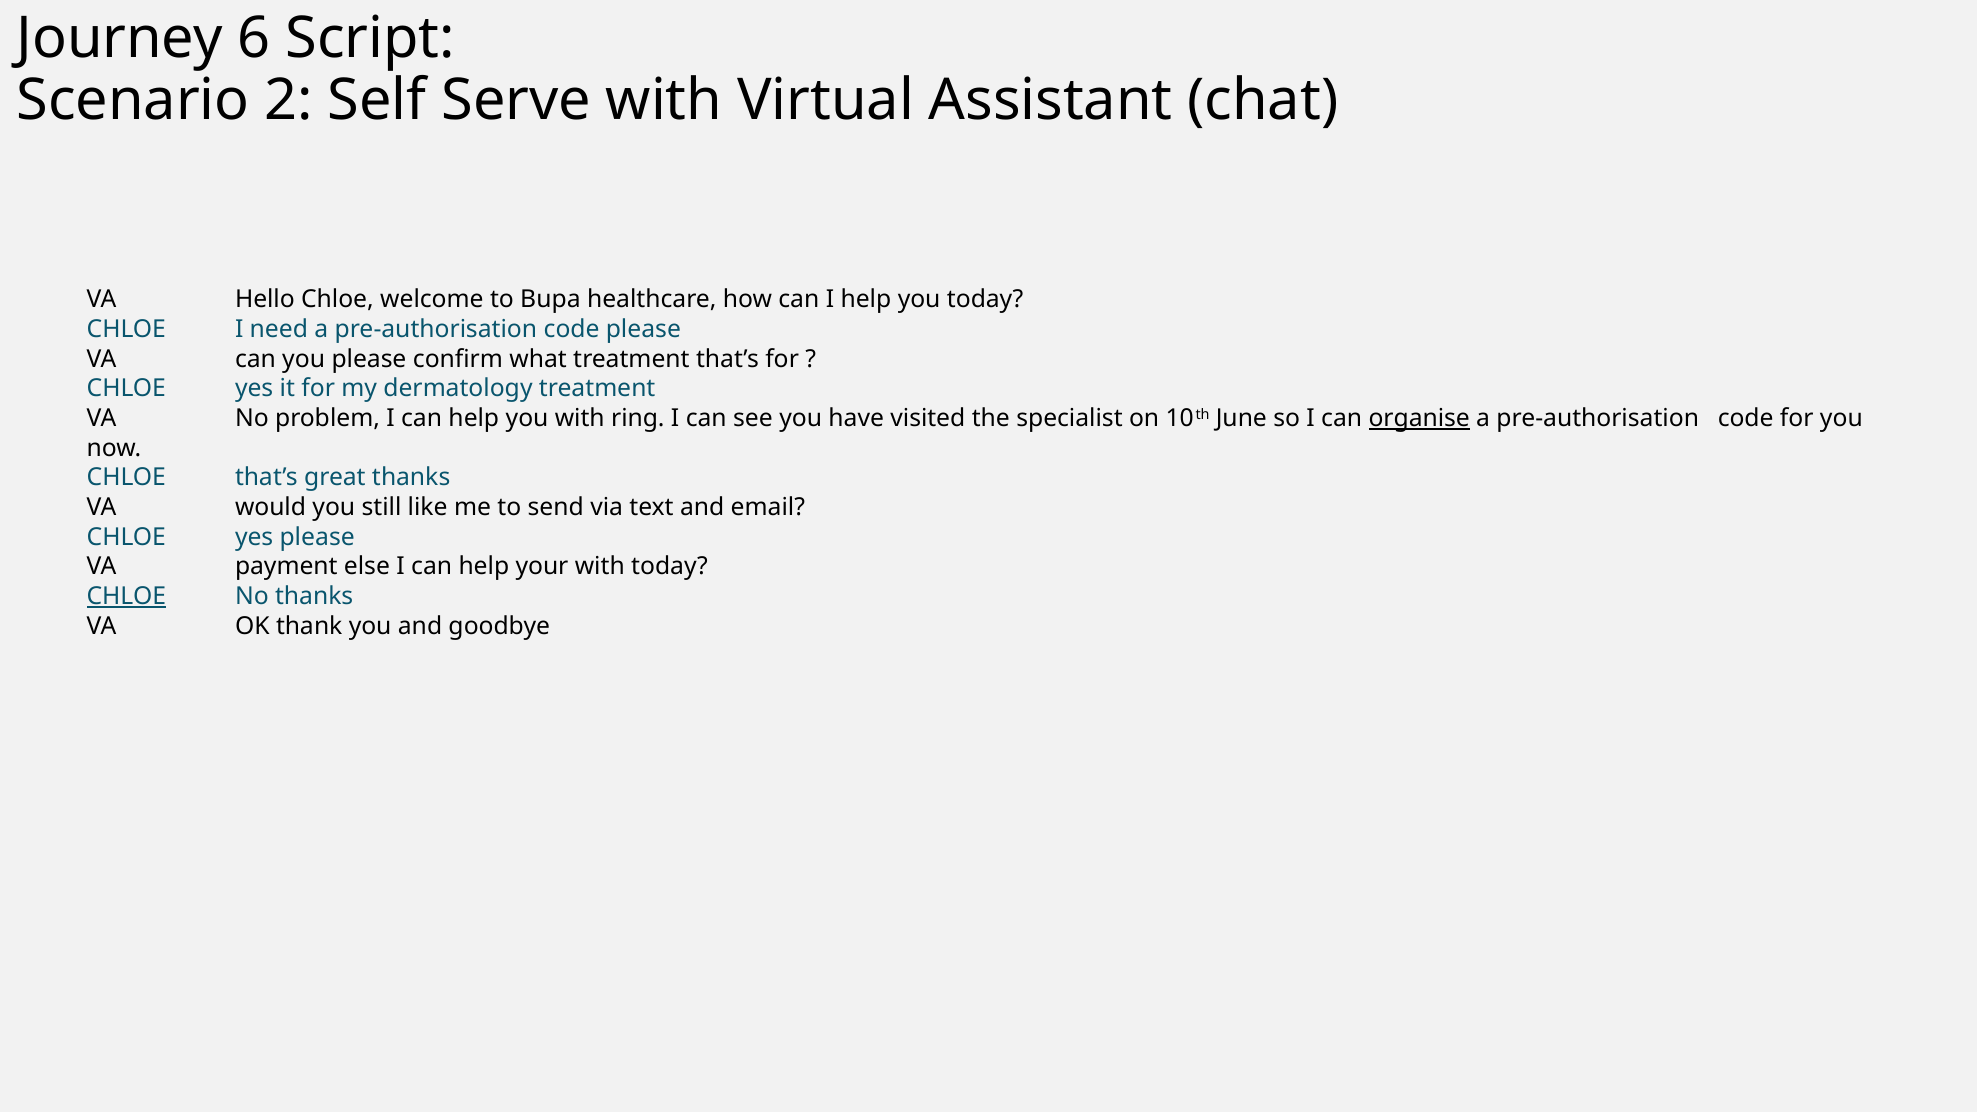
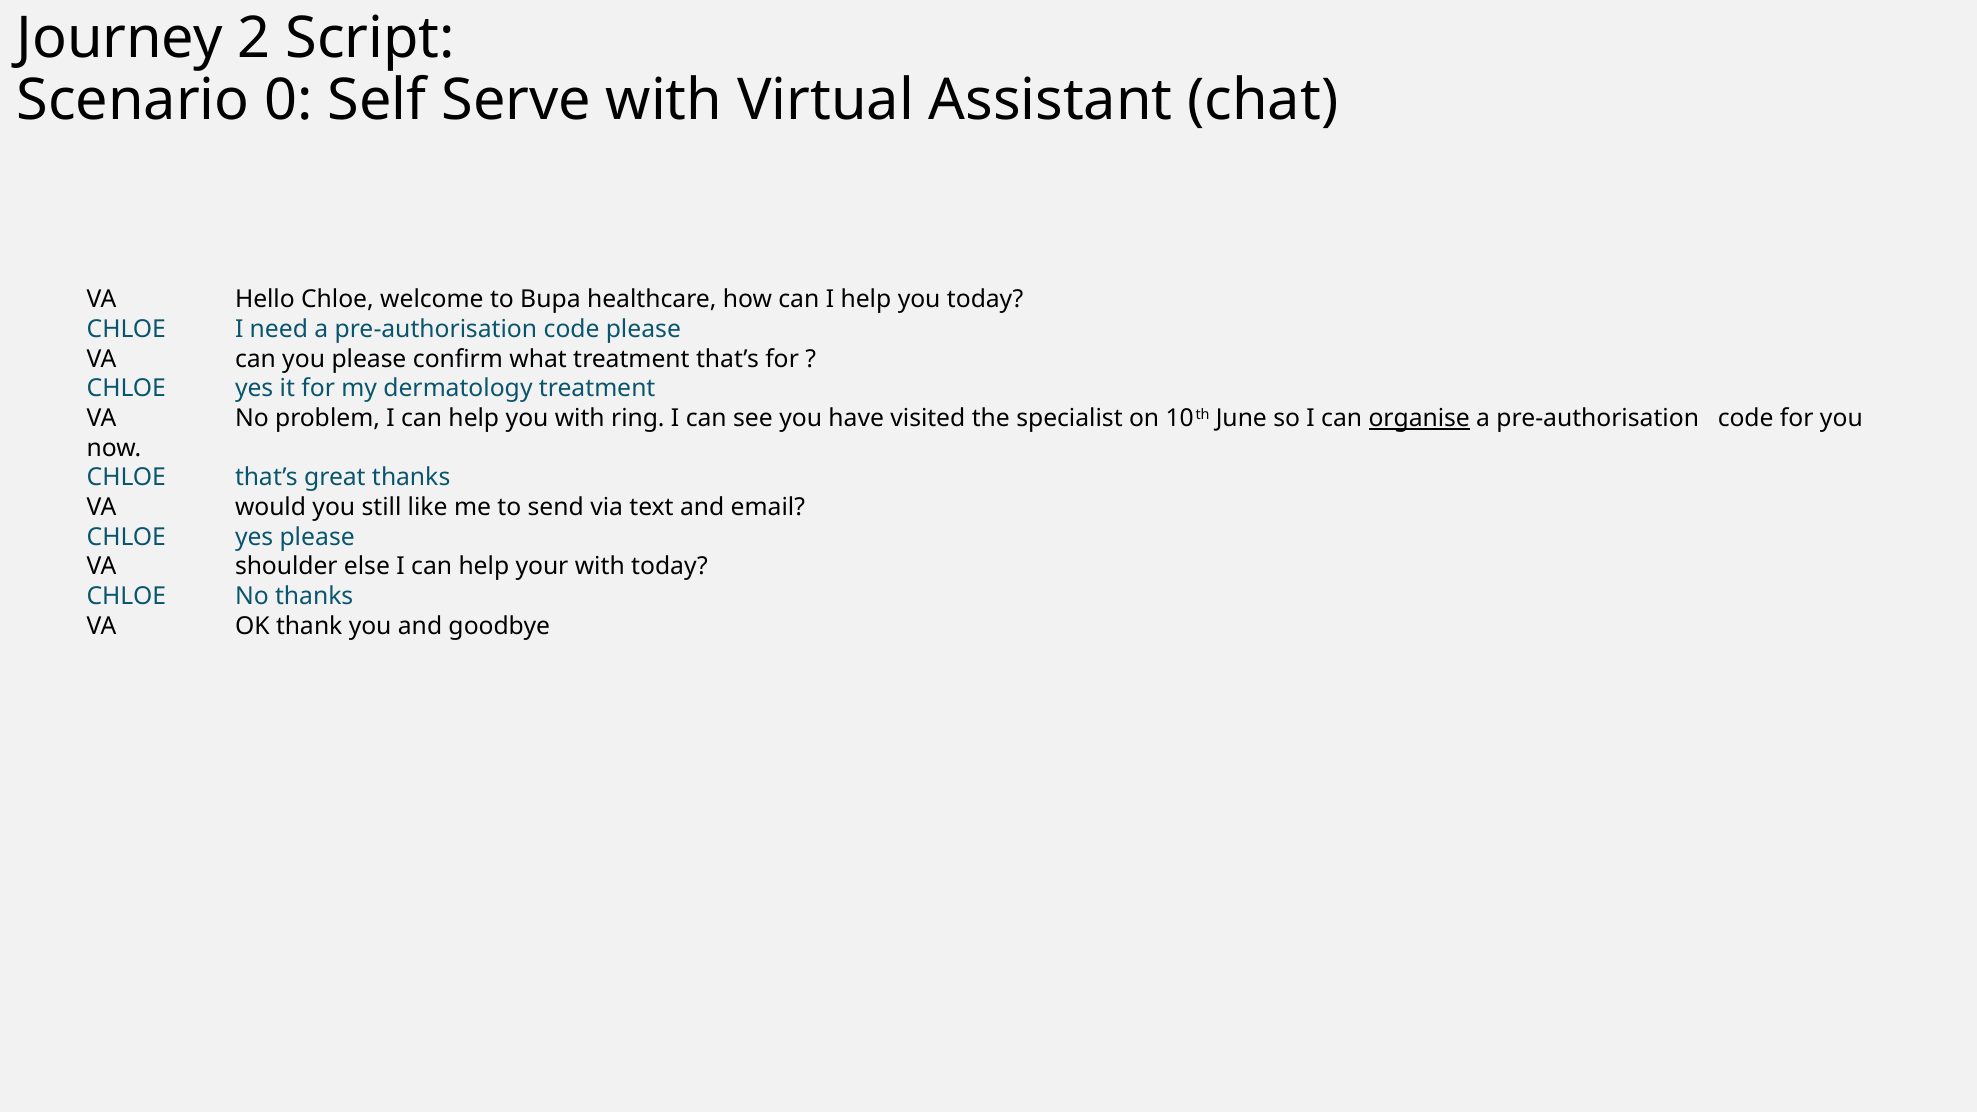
6: 6 -> 2 (254, 38)
2: 2 -> 0 (289, 100)
payment: payment -> shoulder (286, 567)
CHLOE underline: present -> none (126, 596)
